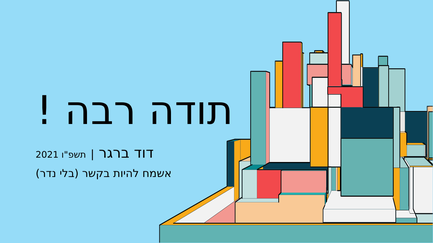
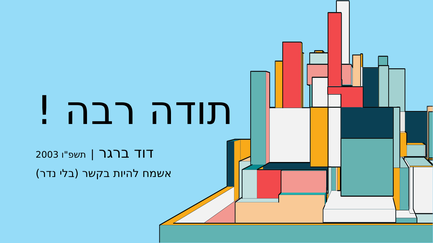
2021: 2021 -> 2003 (47, 155)
